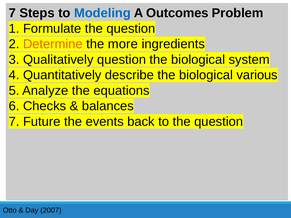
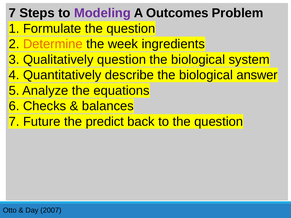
Modeling colour: blue -> purple (102, 13)
more: more -> week (123, 44)
various: various -> answer (257, 75)
events: events -> predict (105, 122)
